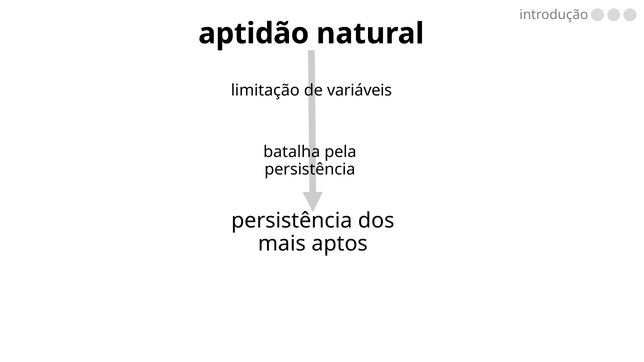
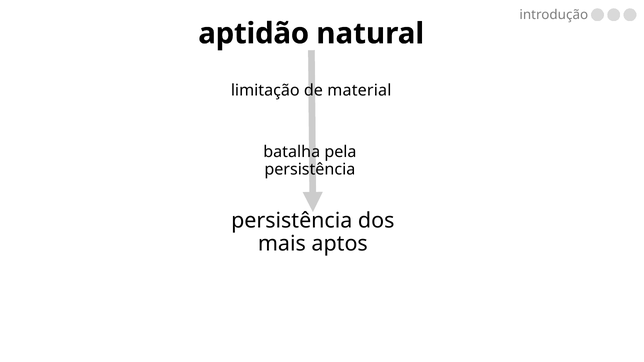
variáveis: variáveis -> material (359, 91)
